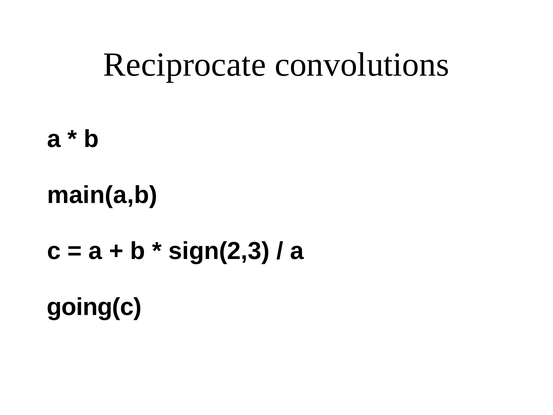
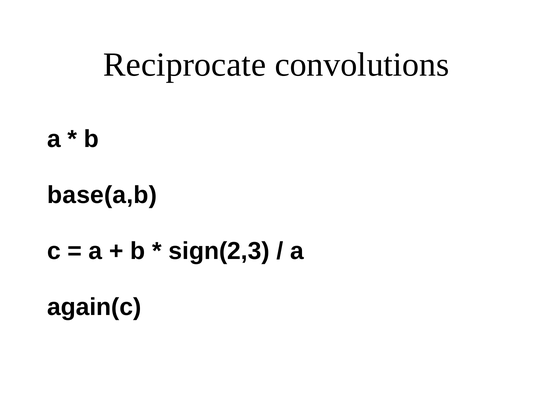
main(a,b: main(a,b -> base(a,b (102, 195)
going(c: going(c -> again(c (94, 307)
